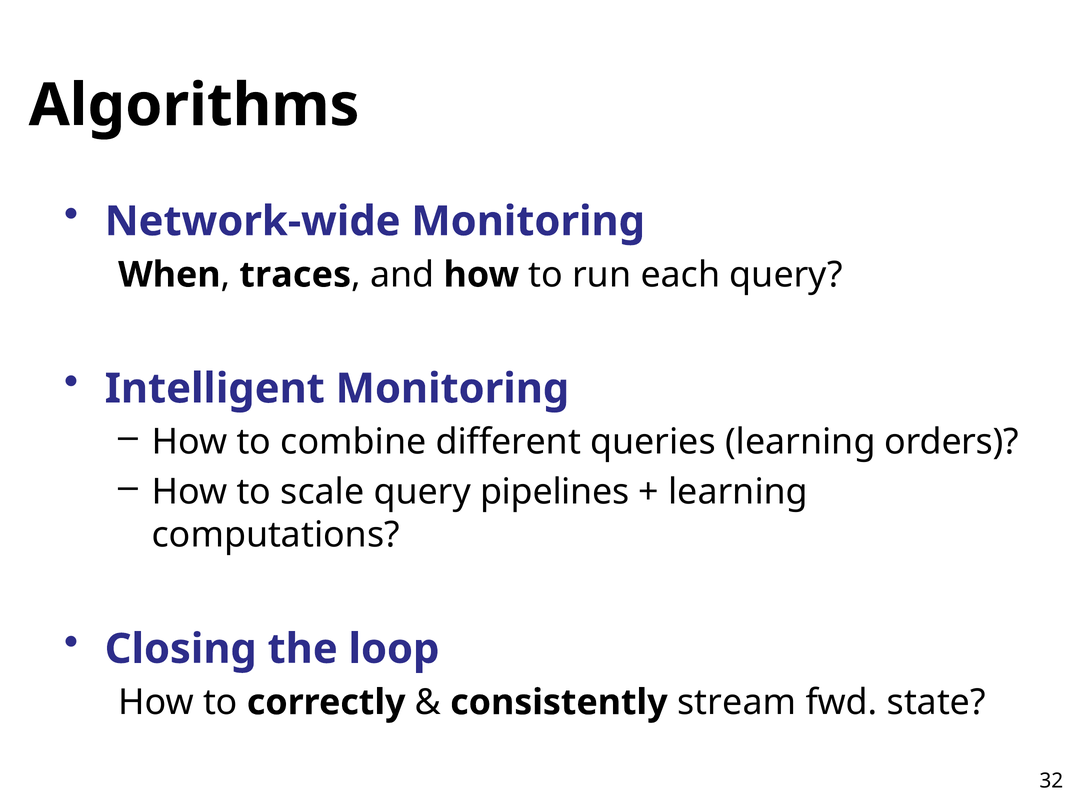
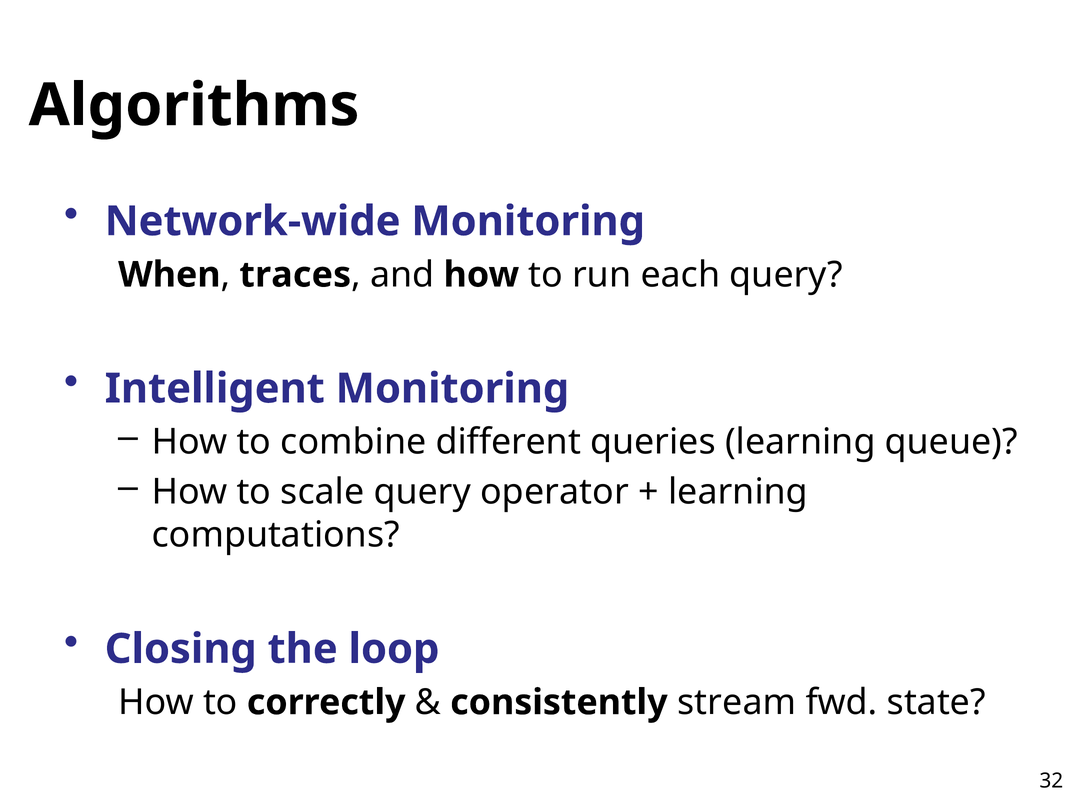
orders: orders -> queue (951, 442)
pipelines: pipelines -> operator (555, 492)
